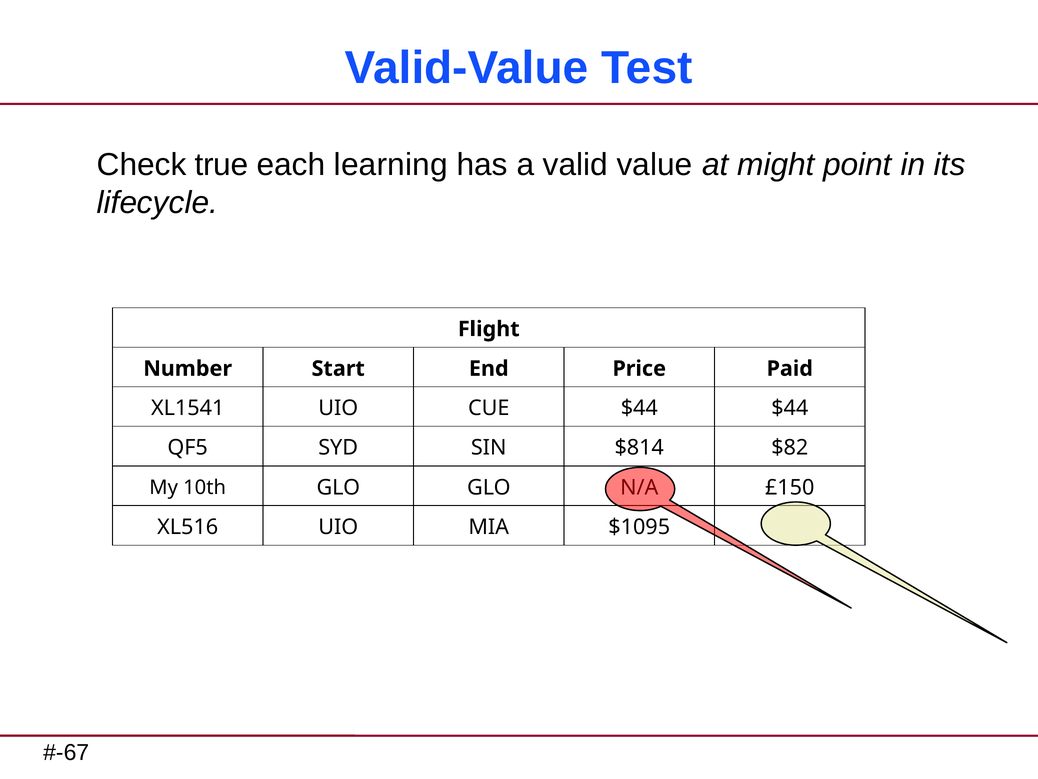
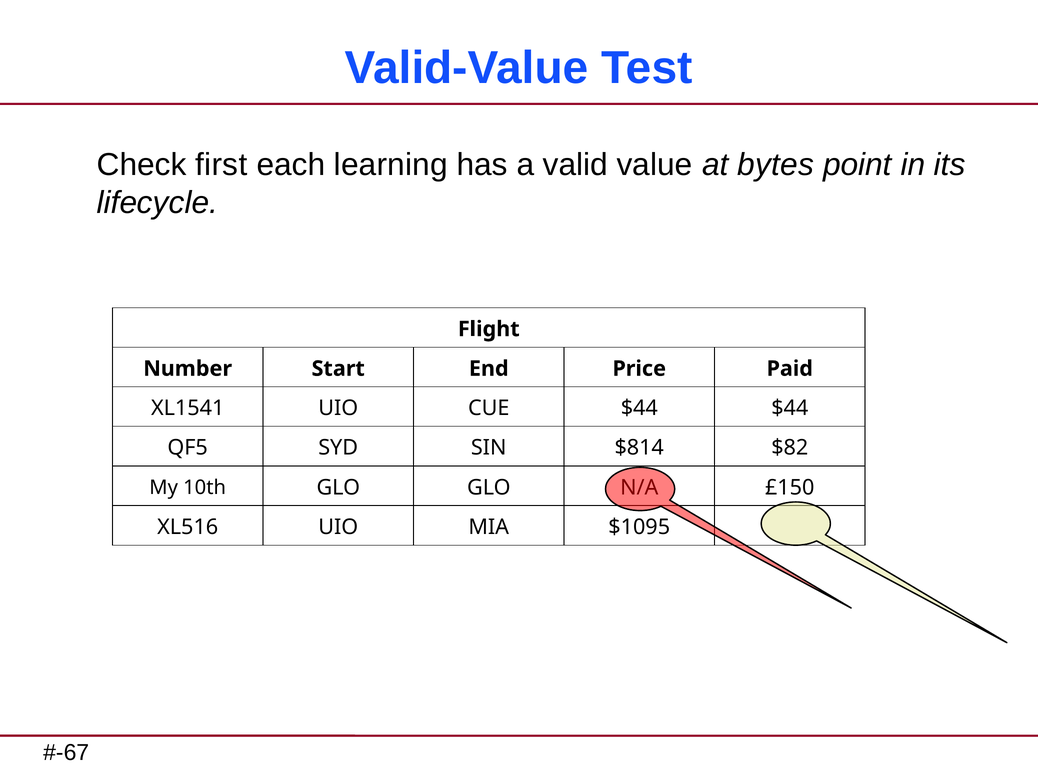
true: true -> first (221, 165)
might: might -> bytes (776, 165)
